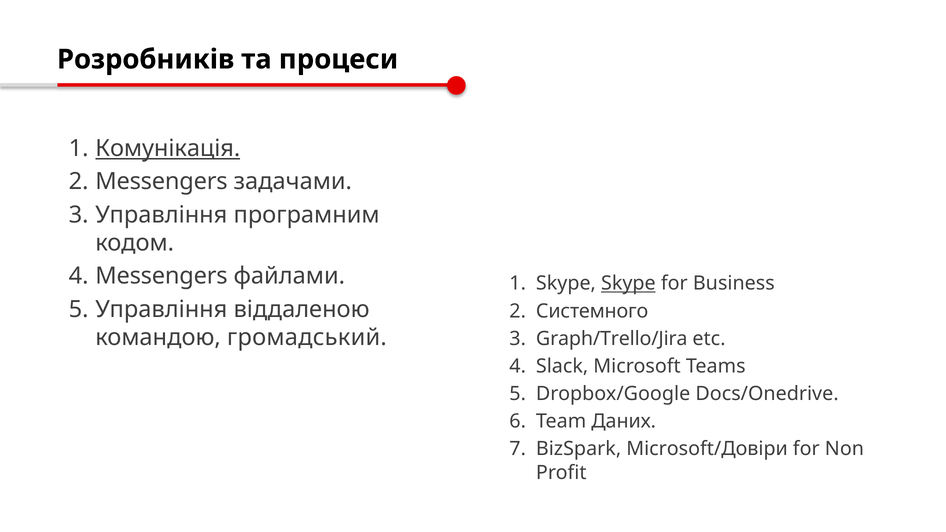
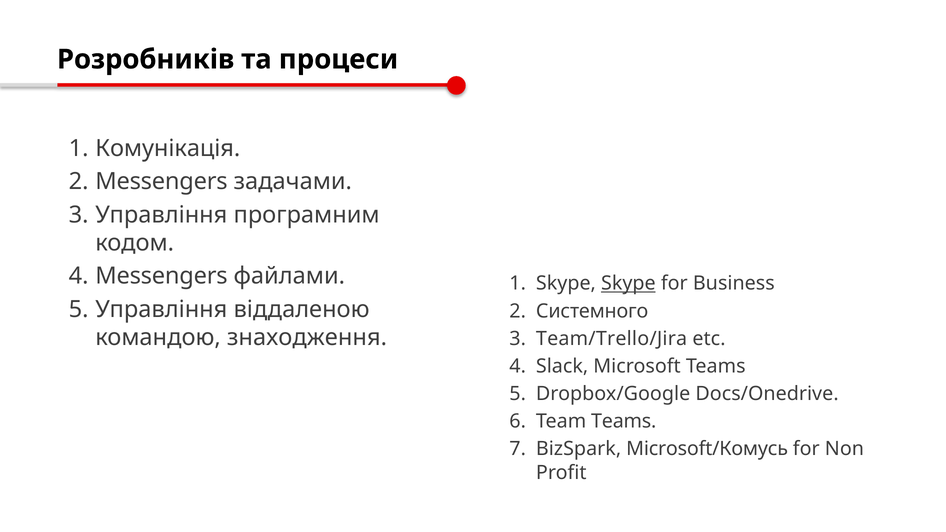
Комунікація underline: present -> none (168, 149)
громадський: громадський -> знаходження (307, 338)
Graph/Trello/Jira: Graph/Trello/Jira -> Team/Trello/Jira (612, 339)
Team Даних: Даних -> Teams (624, 421)
Microsoft/Довіри: Microsoft/Довіри -> Microsoft/Комусь (707, 449)
